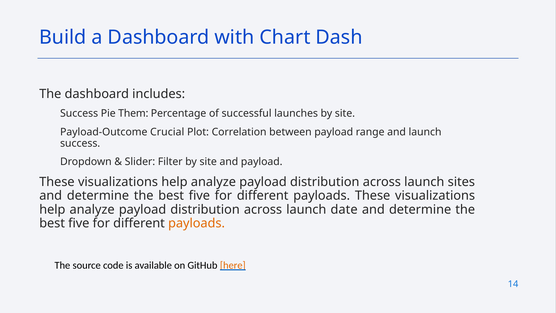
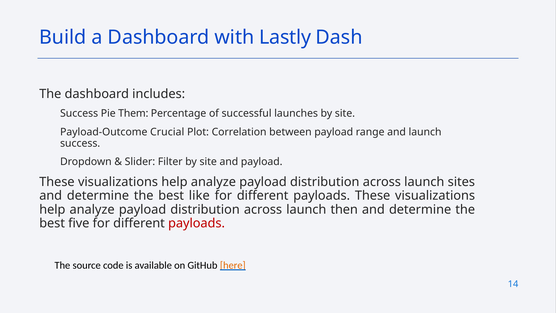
Chart: Chart -> Lastly (285, 37)
five: five -> like (199, 196)
date: date -> then (344, 209)
payloads colour: orange -> red (197, 223)
